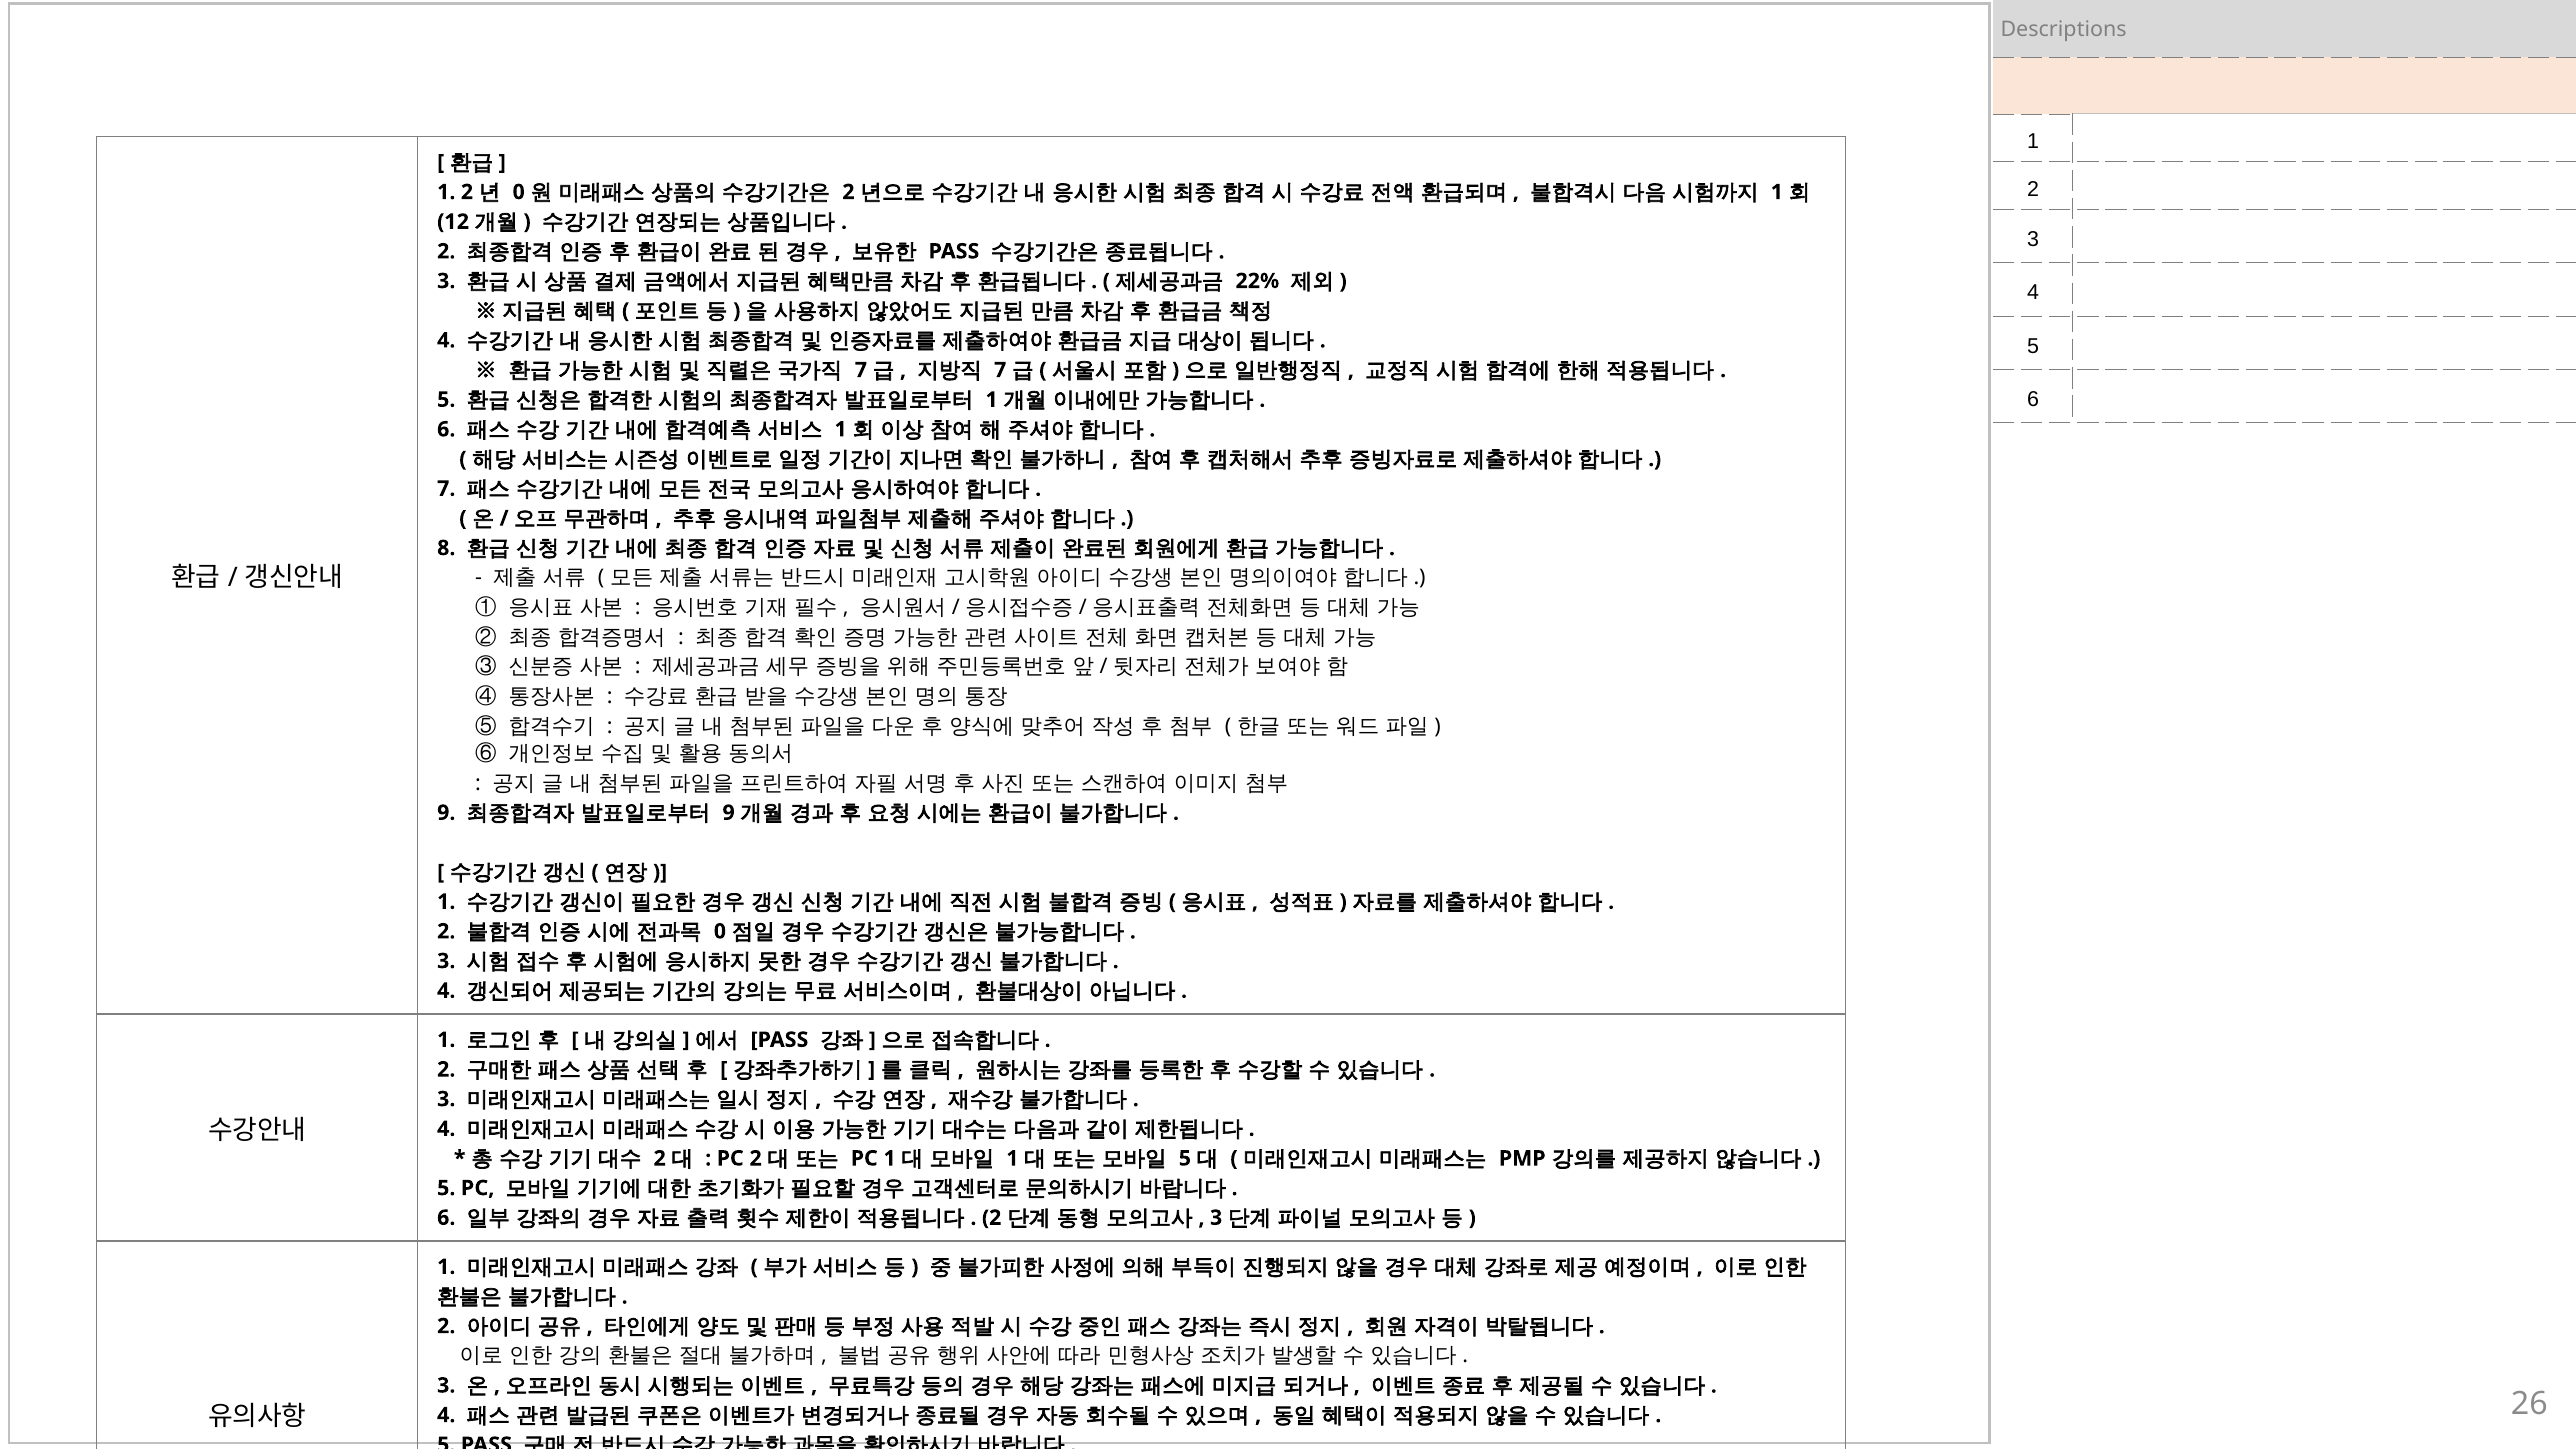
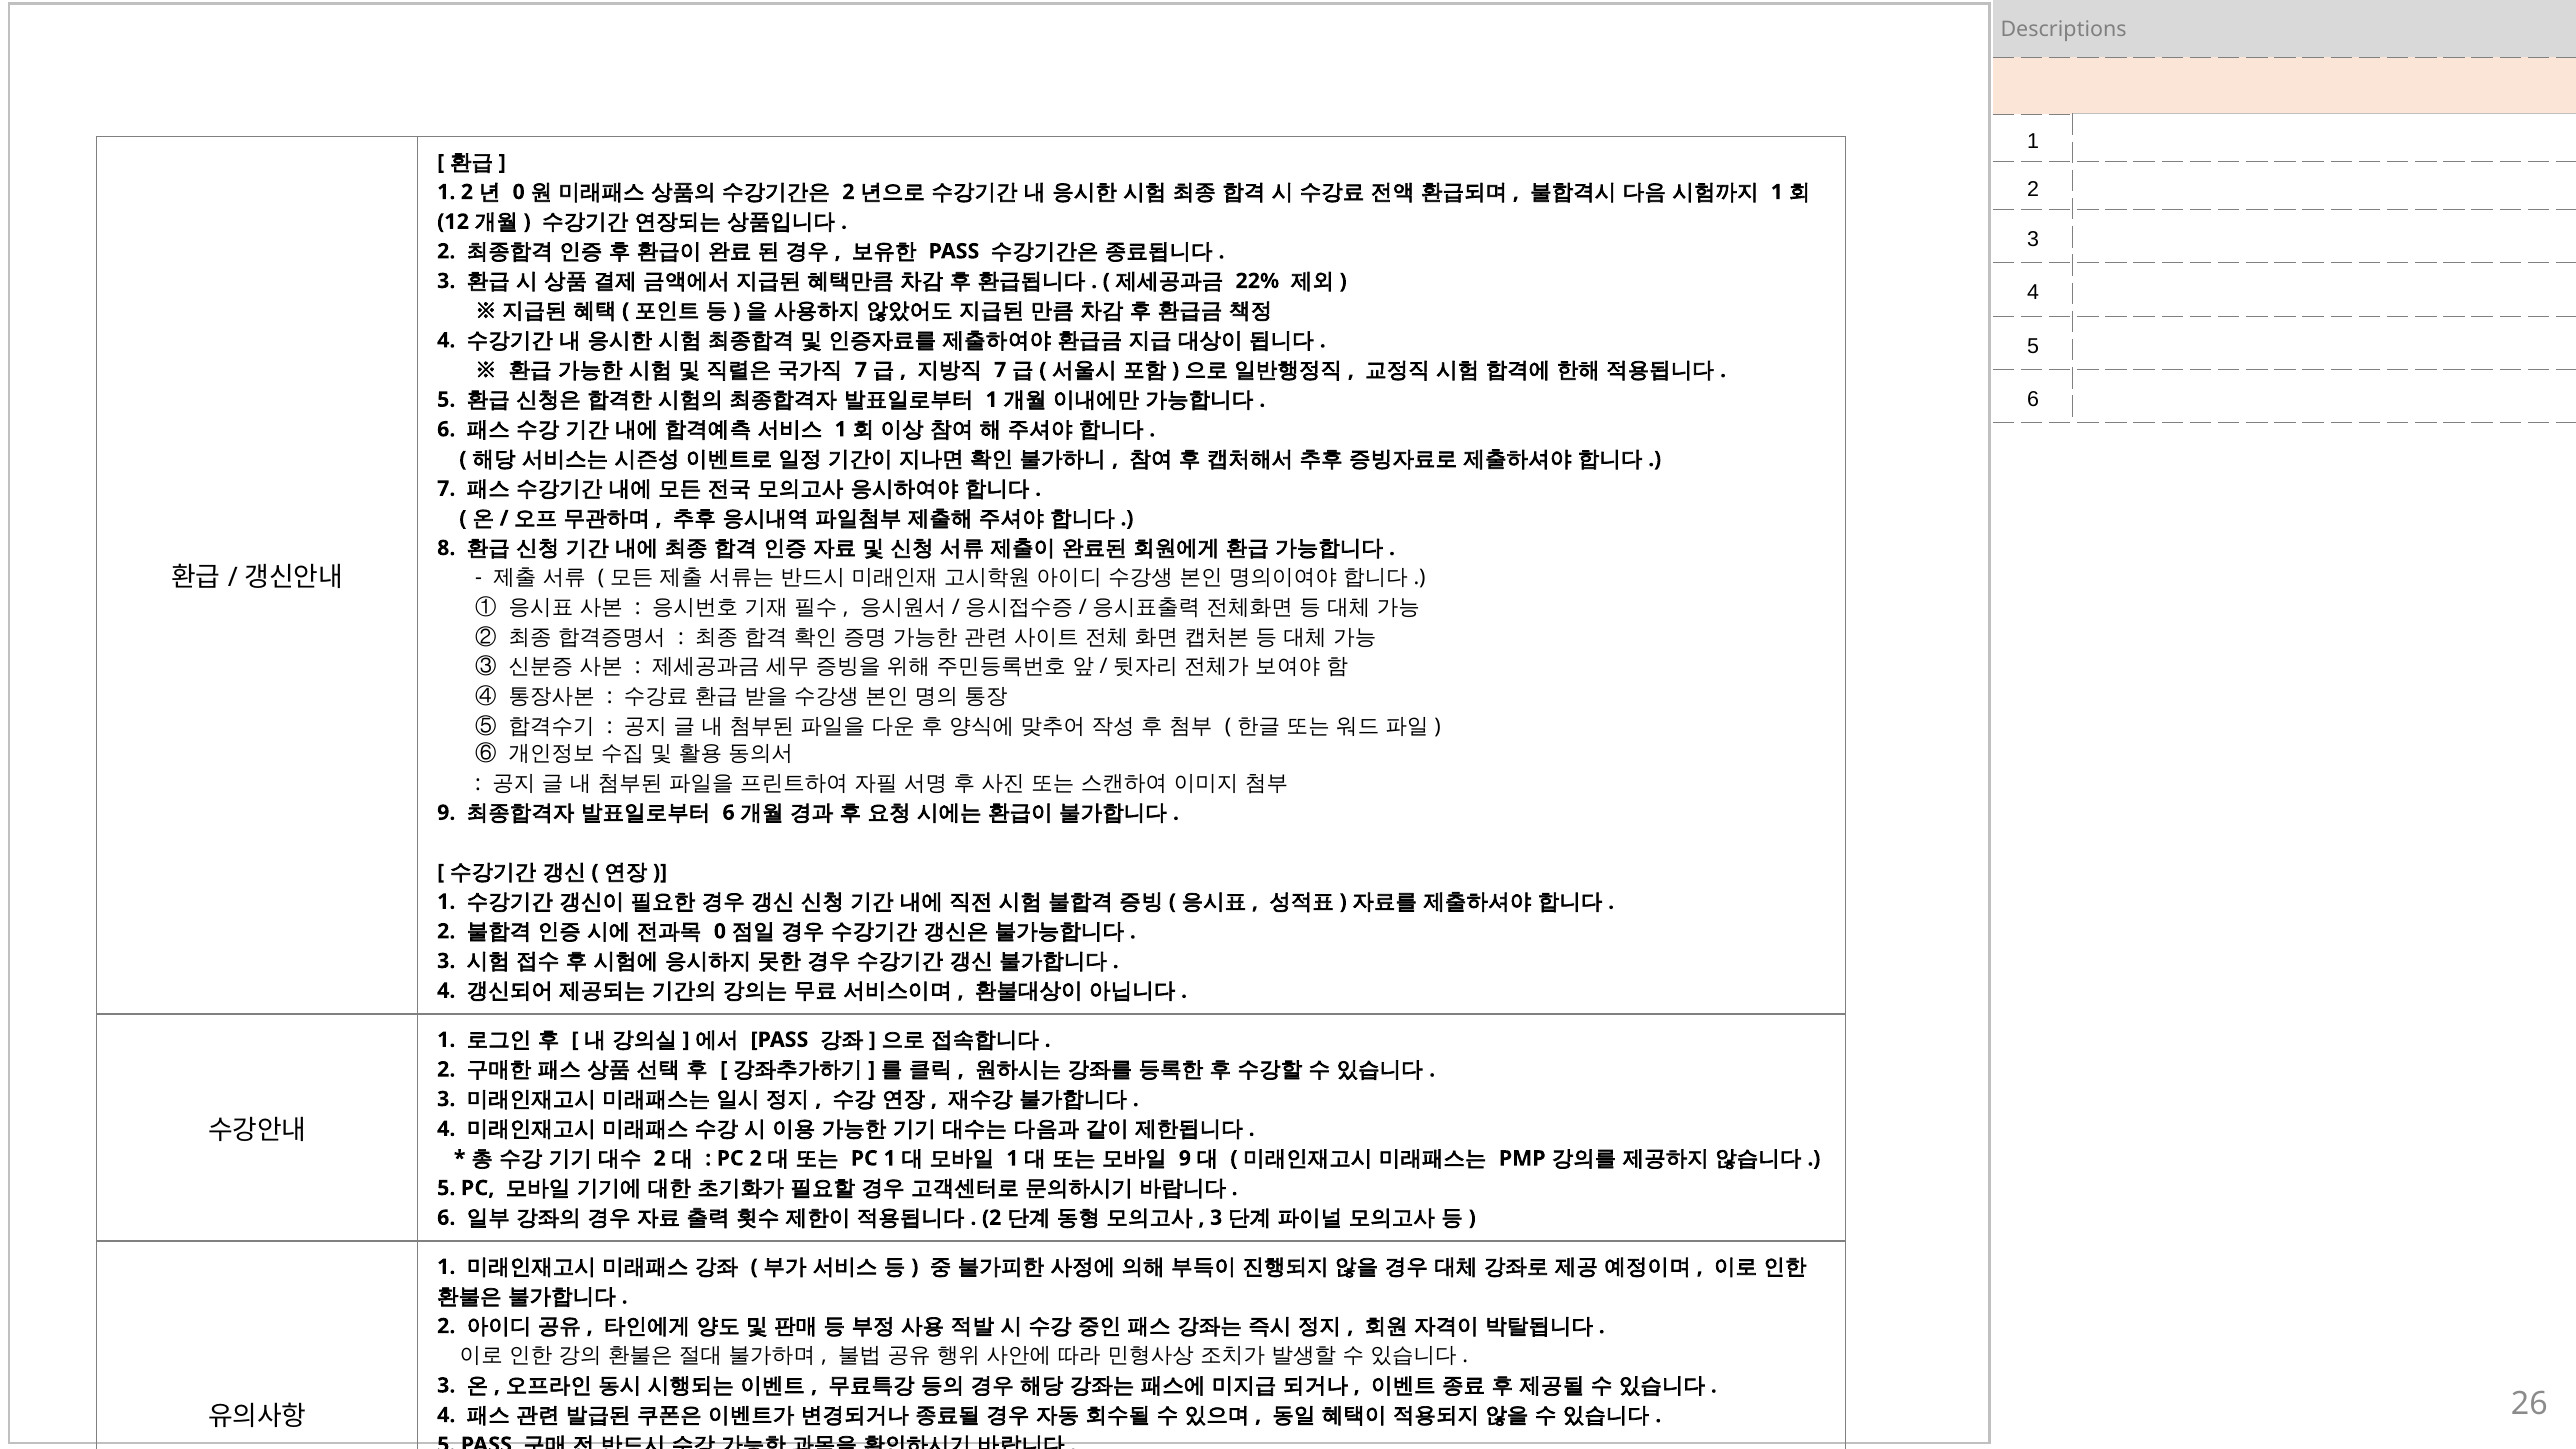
9: 9 -> 6 (729, 813)
5: 5 -> 9 (1185, 1158)
